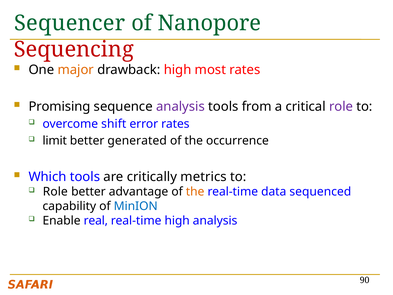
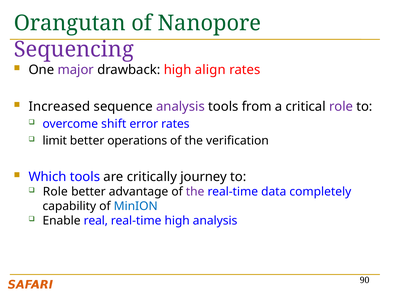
Sequencer: Sequencer -> Orangutan (70, 23)
Sequencing colour: red -> purple (74, 49)
major colour: orange -> purple (76, 70)
most: most -> align (210, 70)
Promising: Promising -> Increased (59, 106)
generated: generated -> operations (137, 141)
occurrence: occurrence -> verification (237, 141)
metrics: metrics -> journey (204, 177)
the colour: orange -> purple (195, 192)
sequenced: sequenced -> completely (320, 192)
